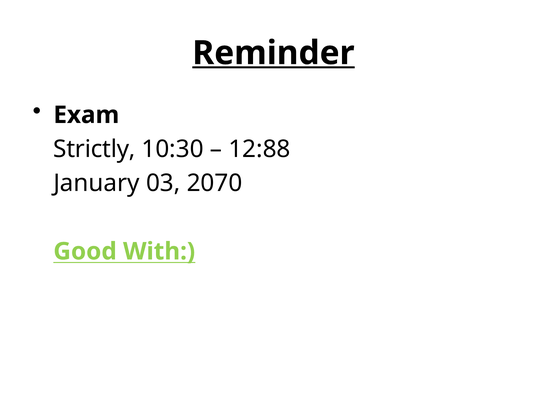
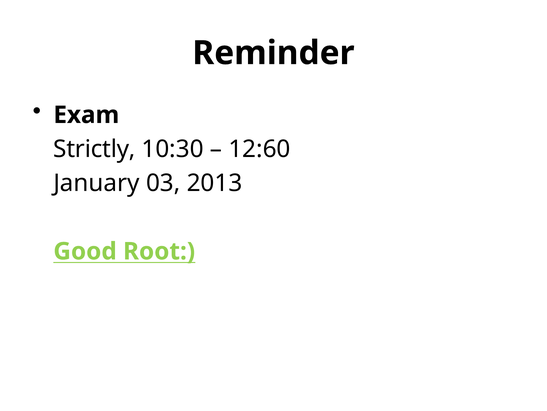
Reminder underline: present -> none (273, 53)
12:88: 12:88 -> 12:60 (259, 149)
2070: 2070 -> 2013 (214, 183)
With: With -> Root (159, 251)
